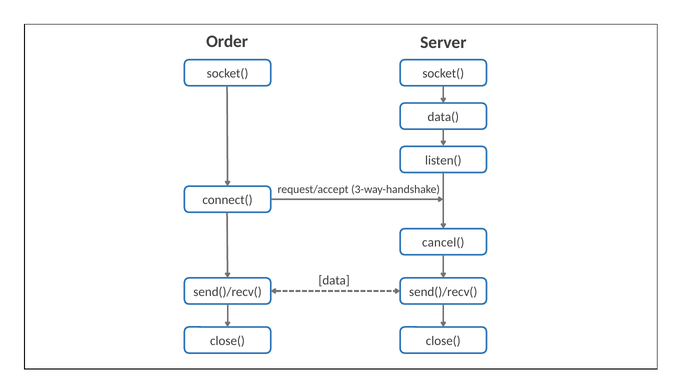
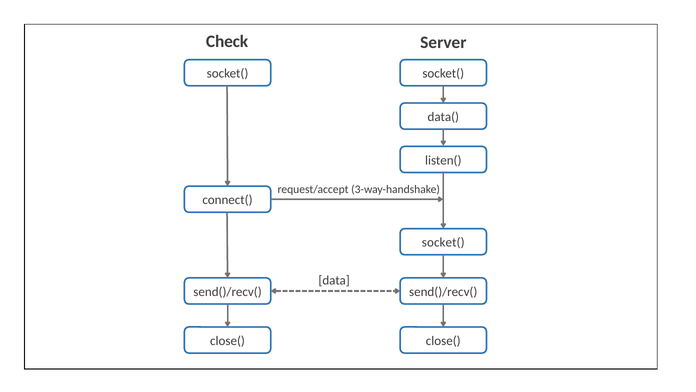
Order: Order -> Check (227, 42)
cancel(: cancel( -> socket( (443, 242)
